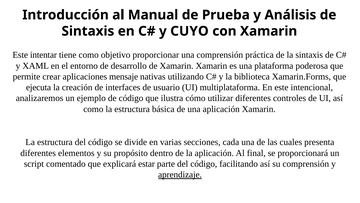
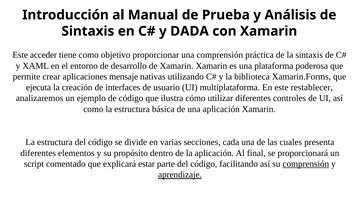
CUYO: CUYO -> DADA (190, 31)
intentar: intentar -> acceder (43, 55)
intencional: intencional -> restablecer (312, 87)
comprensión underline: none -> present (306, 164)
